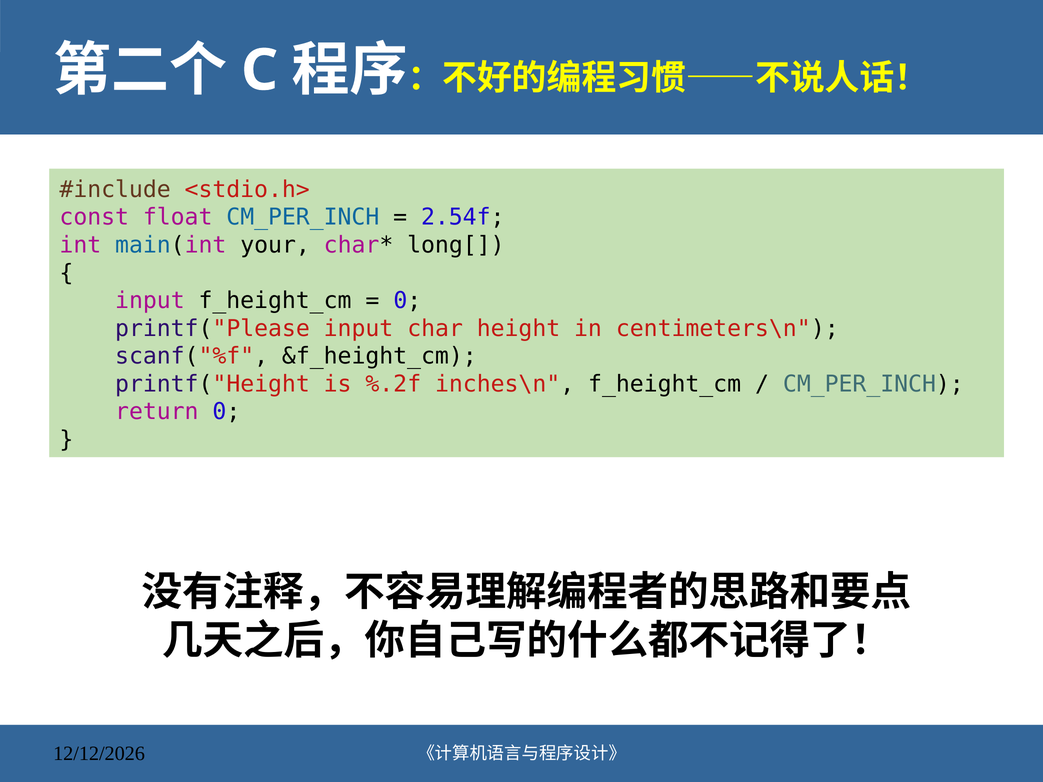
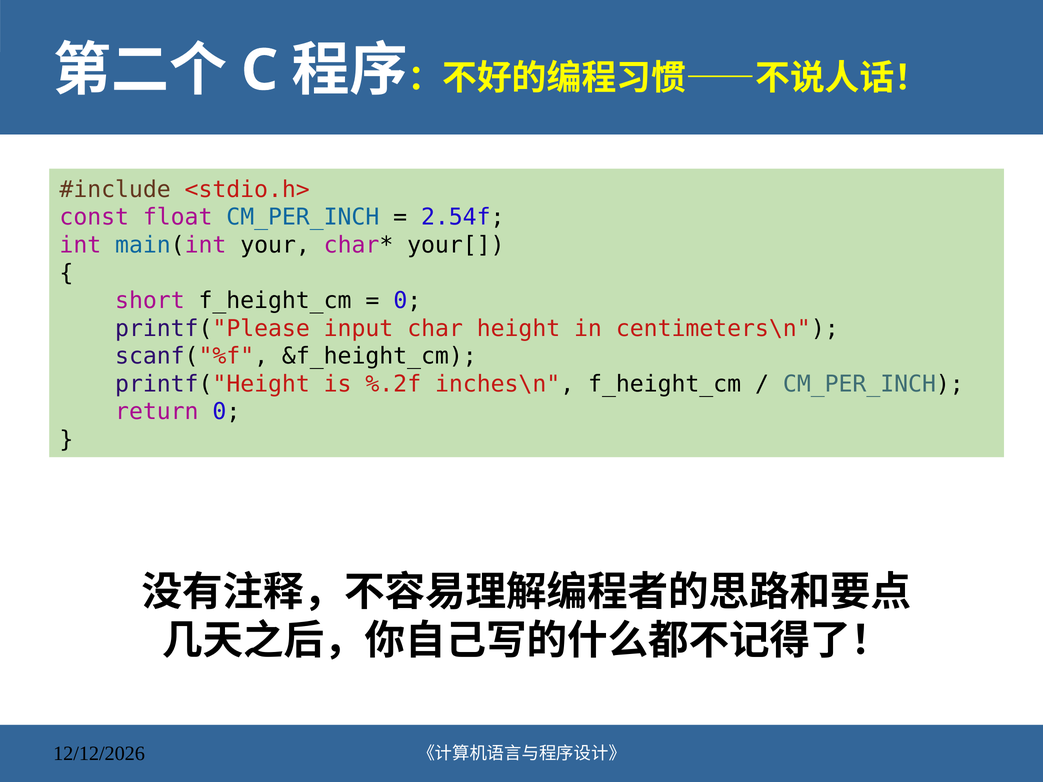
long[: long[ -> your[ (456, 245)
input: input -> short (150, 301)
